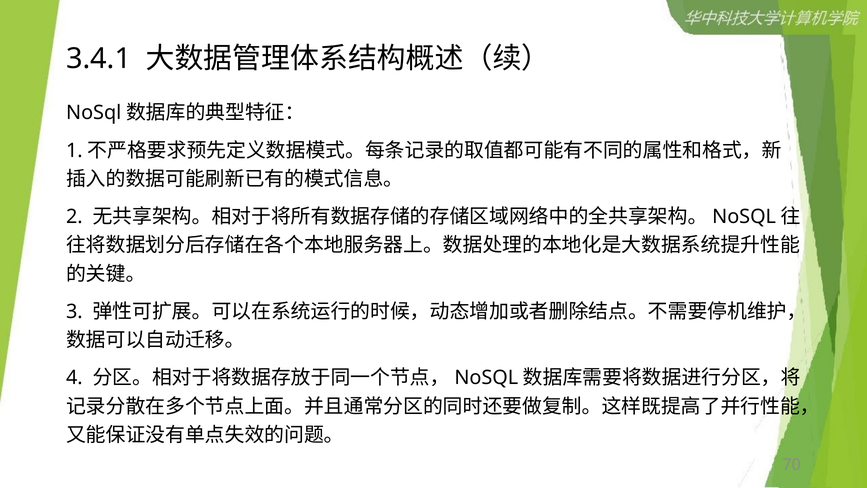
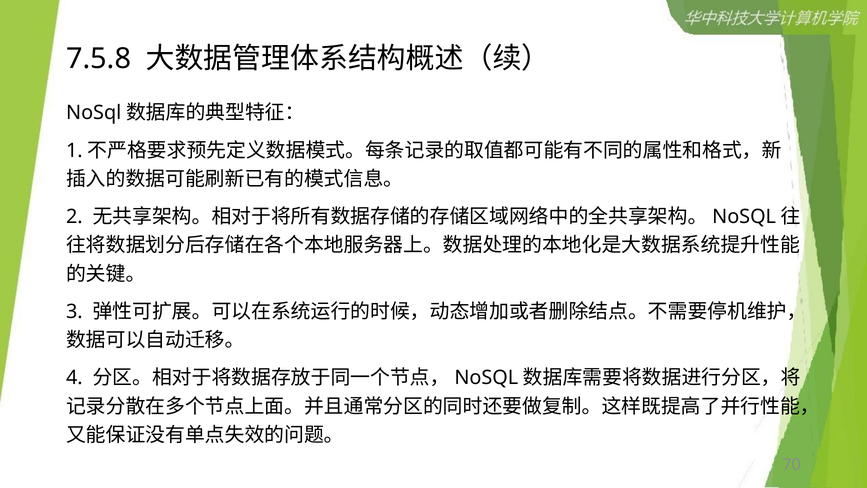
3.4.1: 3.4.1 -> 7.5.8 (99, 58)
